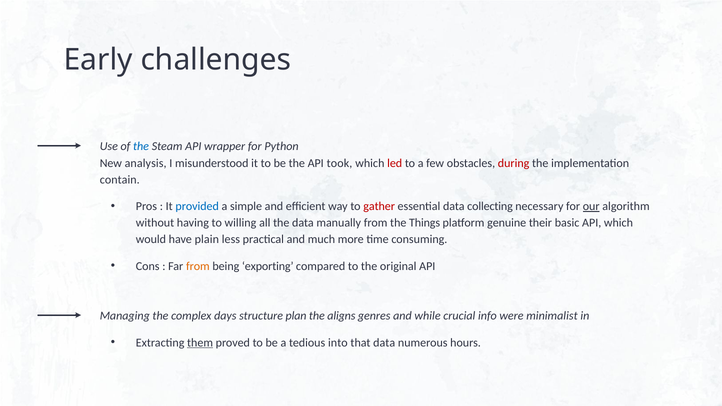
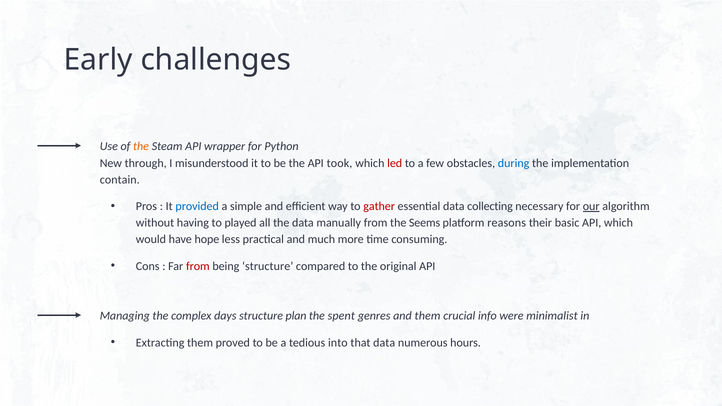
the colour: blue -> orange (141, 147)
analysis: analysis -> through (146, 163)
during colour: red -> blue (514, 163)
willing: willing -> played (241, 223)
Things: Things -> Seems (425, 223)
genuine: genuine -> reasons (507, 223)
plain: plain -> hope (207, 240)
from colour: orange -> red (198, 266)
being exporting: exporting -> structure (268, 266)
aligns: aligns -> spent (341, 316)
and while: while -> them (428, 316)
them underline: present -> none (200, 343)
